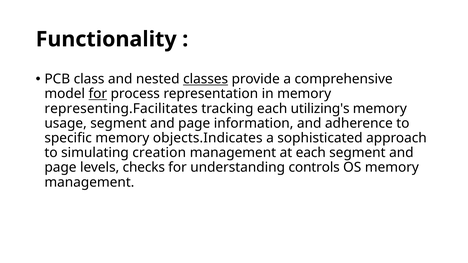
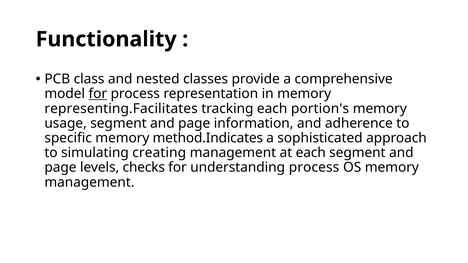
classes underline: present -> none (206, 79)
utilizing's: utilizing's -> portion's (320, 109)
objects.Indicates: objects.Indicates -> method.Indicates (208, 138)
creation: creation -> creating (159, 153)
understanding controls: controls -> process (314, 168)
